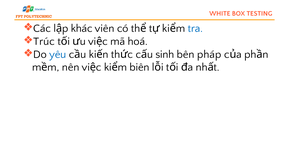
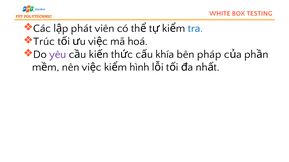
khác: khác -> phát (82, 28)
yêu colour: blue -> purple (58, 54)
sinh: sinh -> khía (165, 54)
biên: biên -> hình (140, 67)
